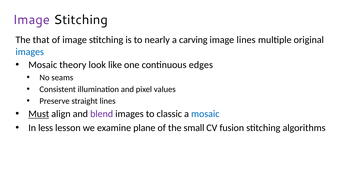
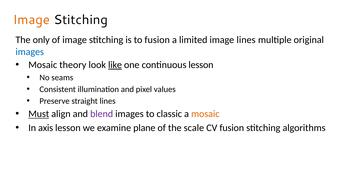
Image colour: purple -> orange (31, 20)
that: that -> only (41, 40)
to nearly: nearly -> fusion (157, 40)
carving: carving -> limited (193, 40)
like underline: none -> present (115, 65)
continuous edges: edges -> lesson (201, 65)
mosaic colour: blue -> orange (205, 114)
less: less -> axis (46, 128)
small: small -> scale (194, 128)
